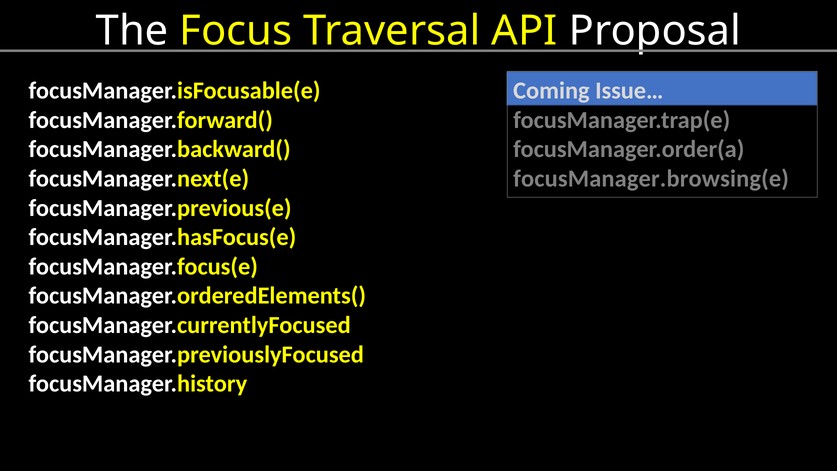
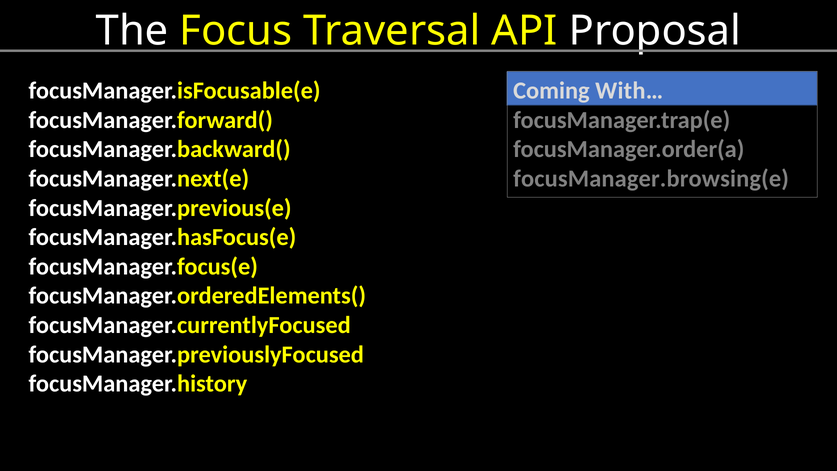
Issue…: Issue… -> With… (629, 91)
